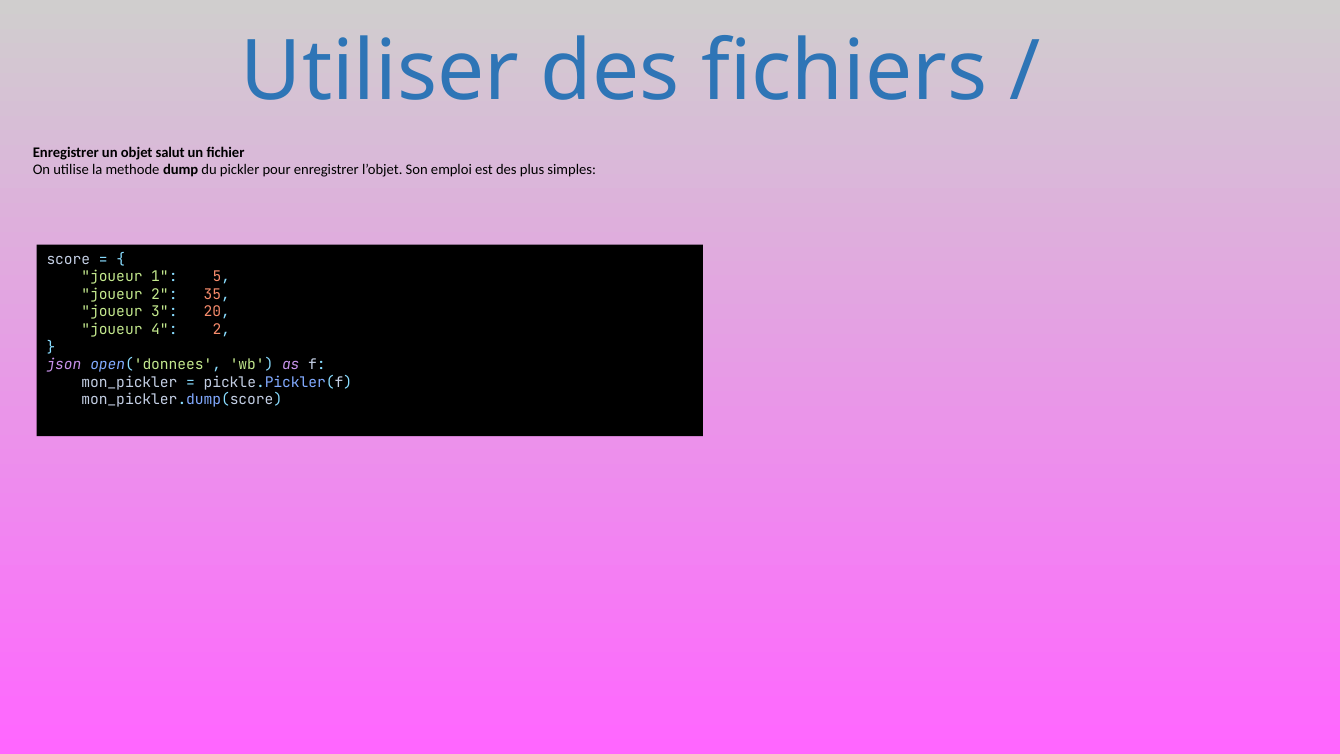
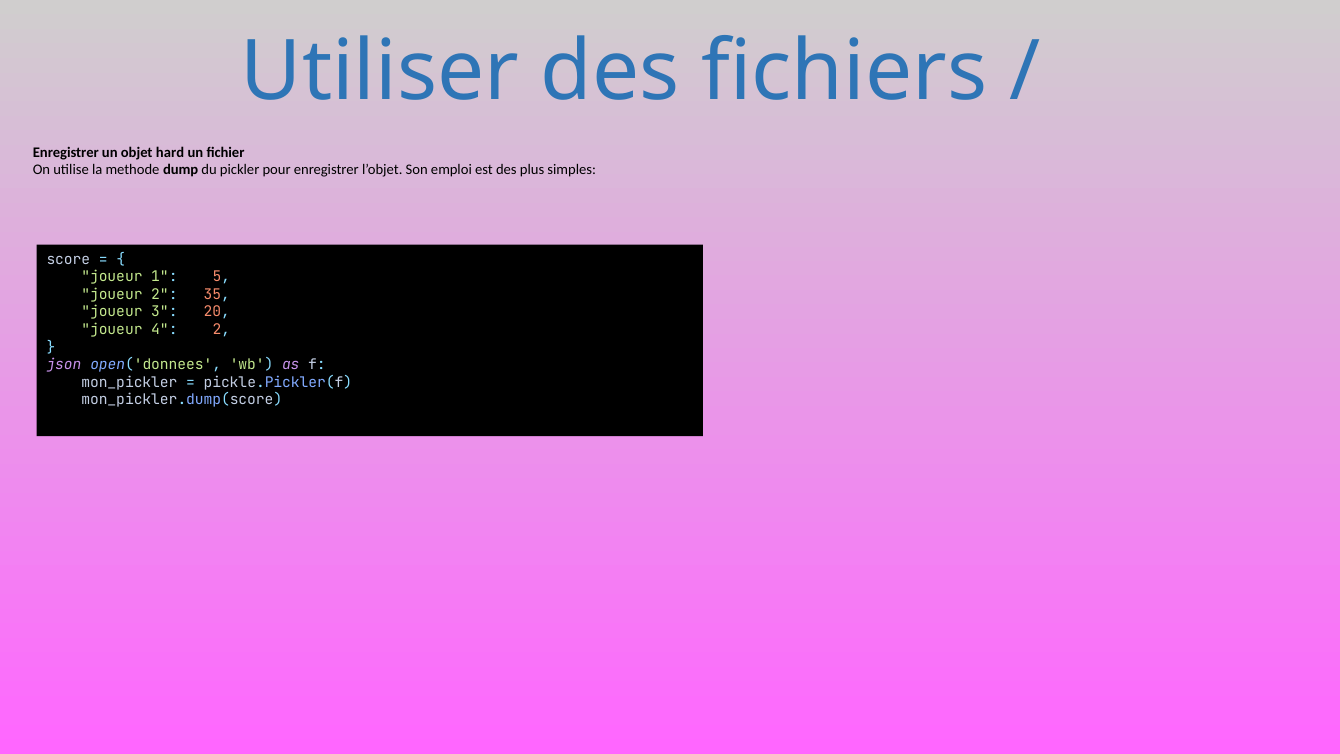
salut: salut -> hard (170, 152)
